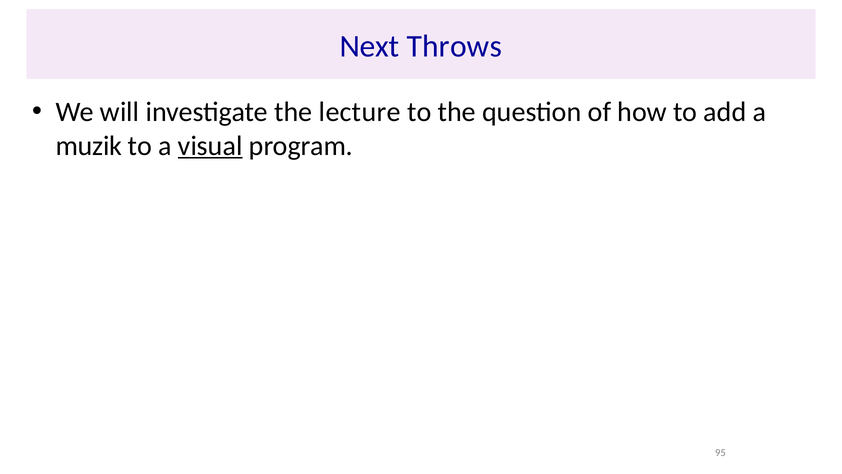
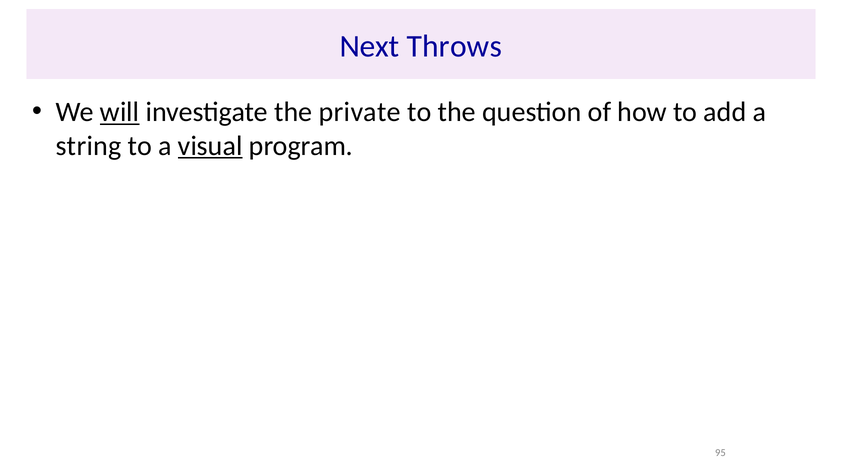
will underline: none -> present (120, 112)
lecture: lecture -> private (360, 112)
muzik: muzik -> string (89, 146)
